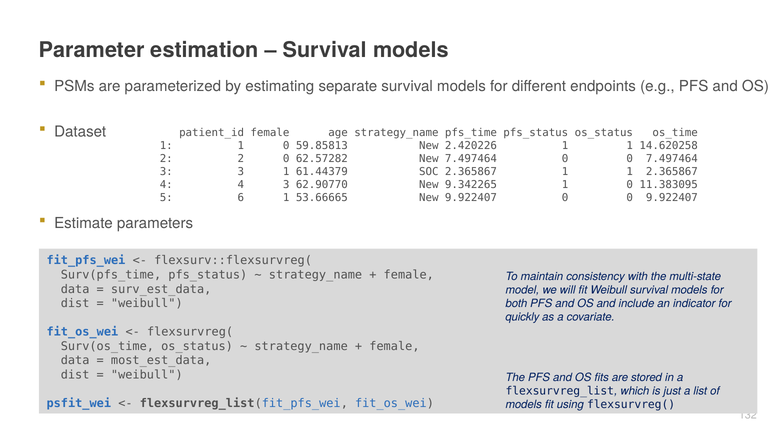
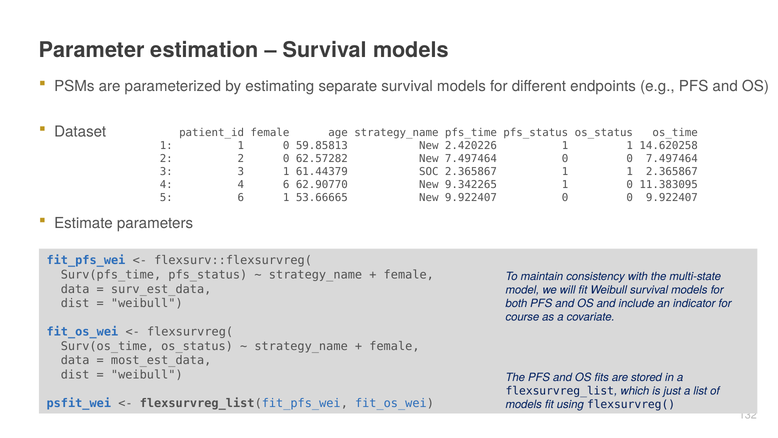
4 3: 3 -> 6 (286, 185)
quickly: quickly -> course (522, 317)
